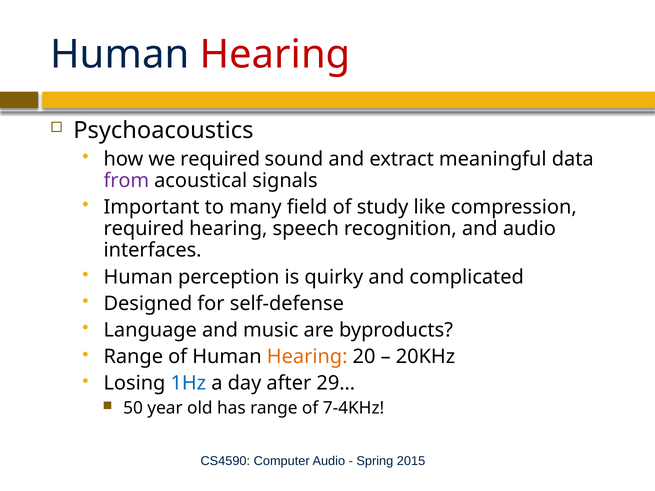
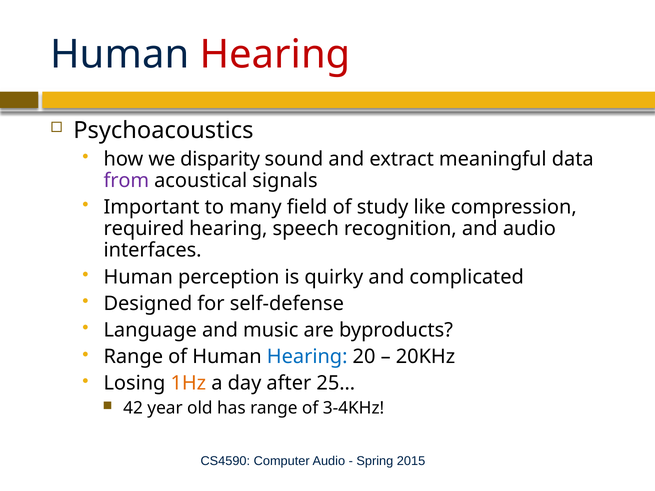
we required: required -> disparity (220, 159)
Hearing colour: orange -> blue (307, 357)
1Hz colour: blue -> orange (188, 384)
29…: 29… -> 25… (336, 384)
50: 50 -> 42 (133, 408)
7-4KHz: 7-4KHz -> 3-4KHz (354, 408)
